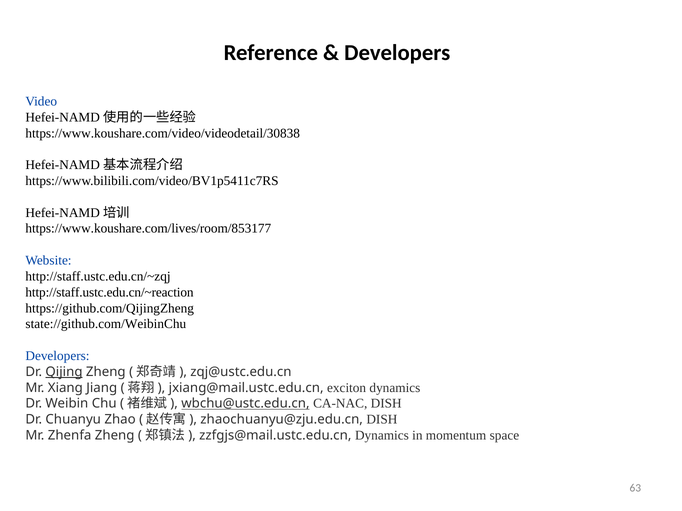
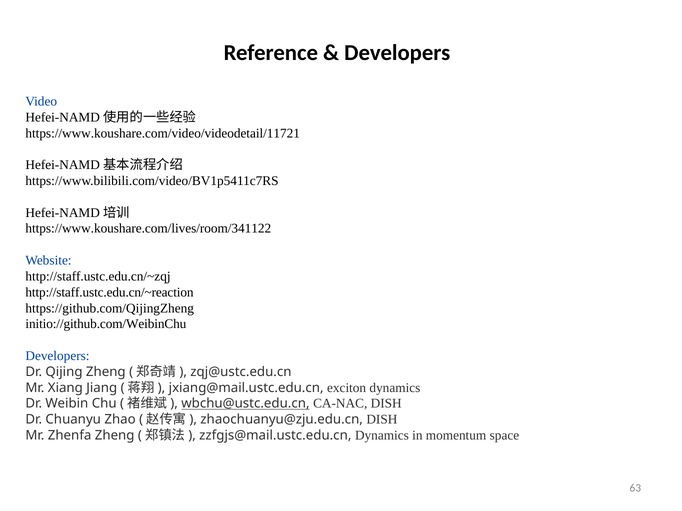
https://www.koushare.com/video/videodetail/30838: https://www.koushare.com/video/videodetail/30838 -> https://www.koushare.com/video/videodetail/11721 (163, 133)
https://www.koushare.com/lives/room/853177: https://www.koushare.com/lives/room/853177 -> https://www.koushare.com/lives/room/341122 (148, 229)
state://github.com/WeibinChu: state://github.com/WeibinChu -> initio://github.com/WeibinChu (106, 324)
Qijing underline: present -> none (64, 372)
